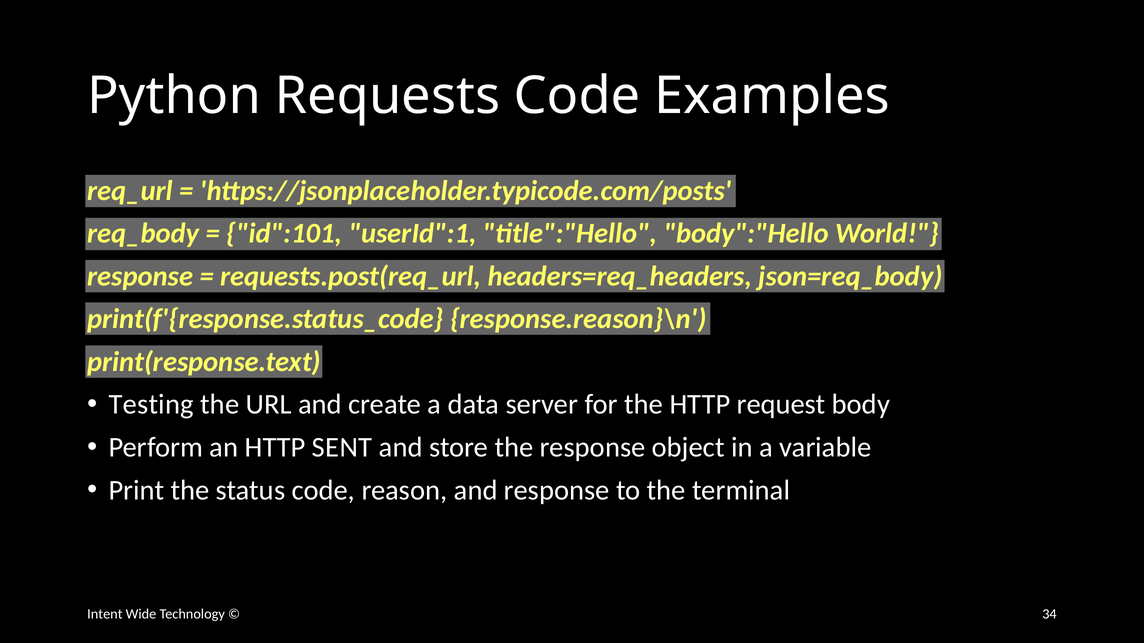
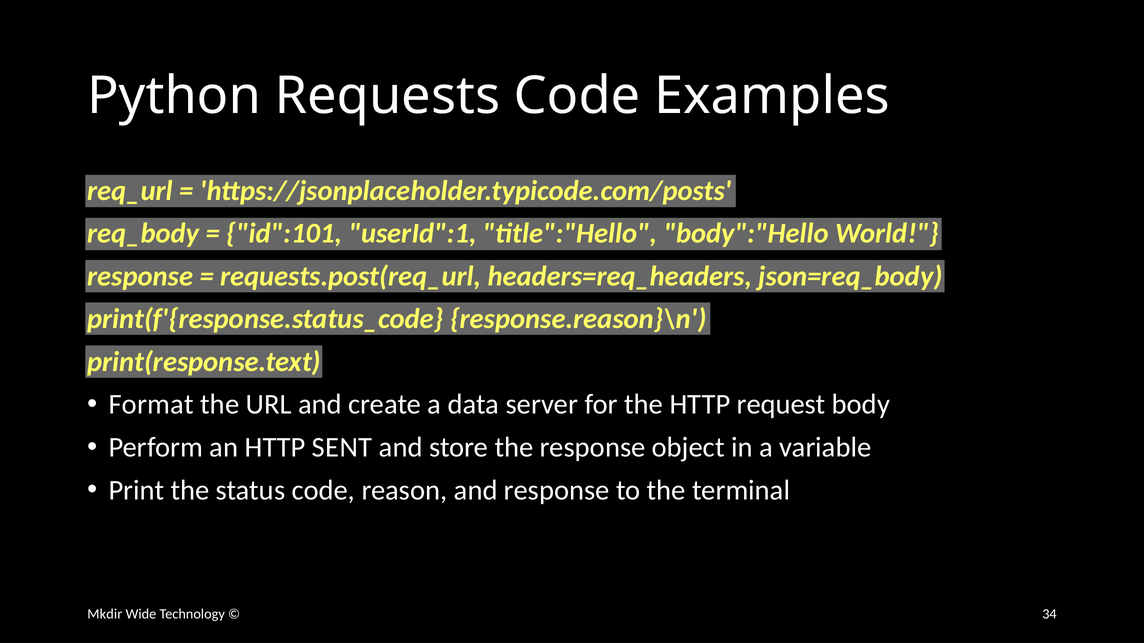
Testing: Testing -> Format (151, 405)
Intent: Intent -> Mkdir (105, 615)
